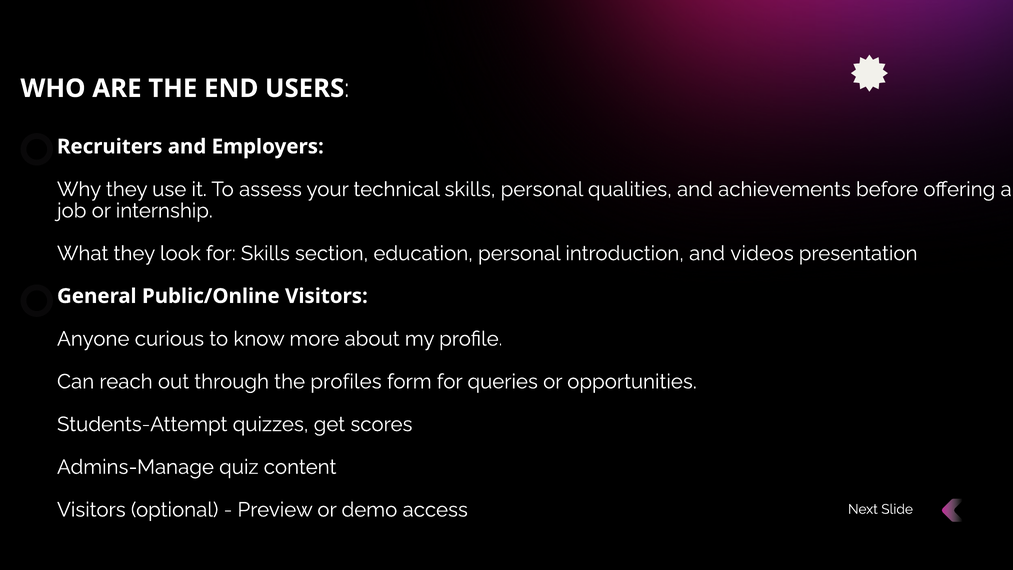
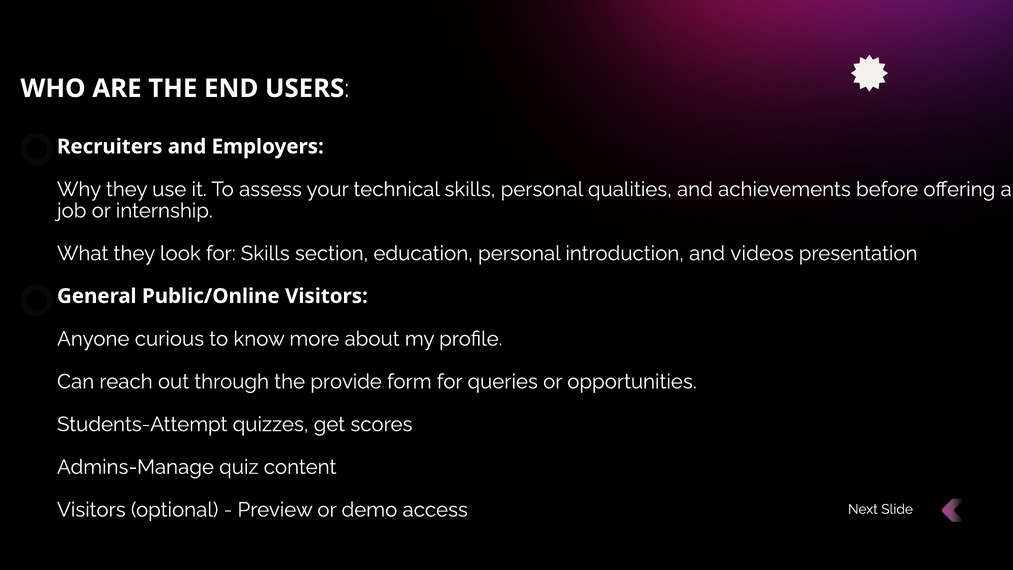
profiles: profiles -> provide (346, 381)
